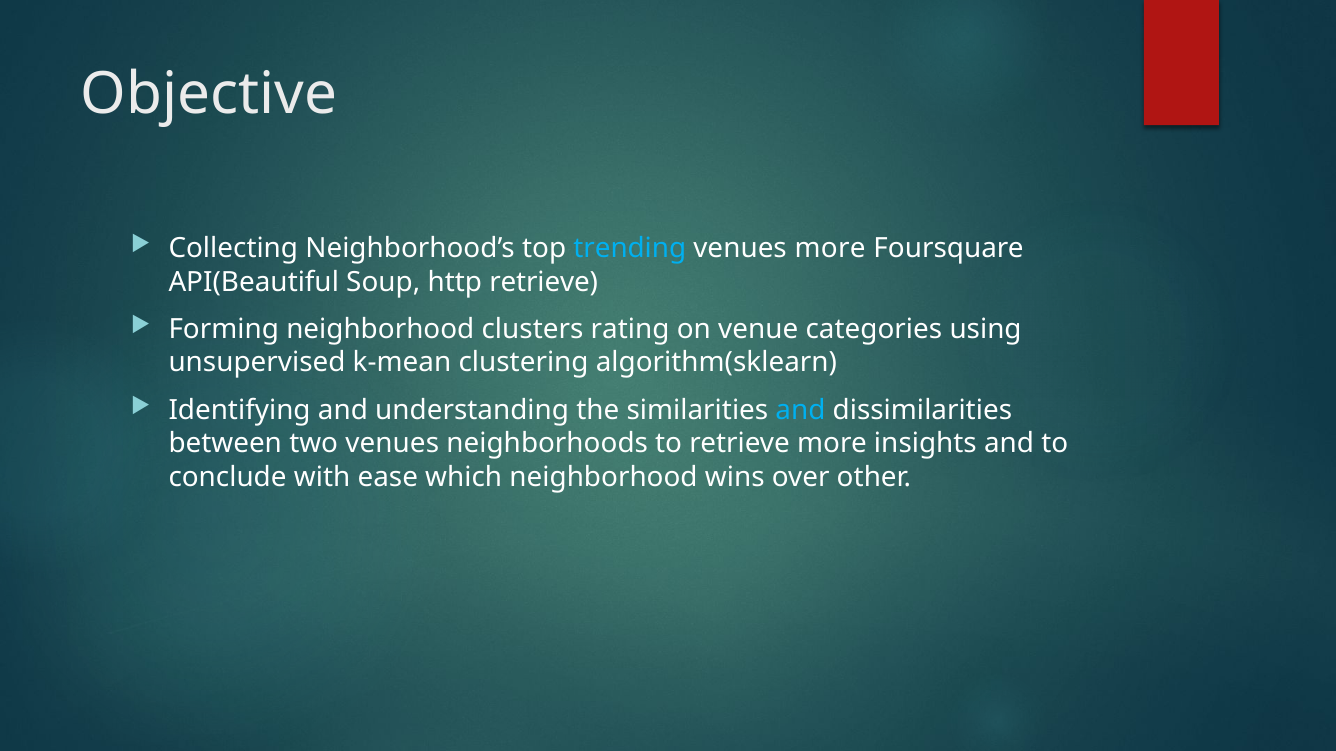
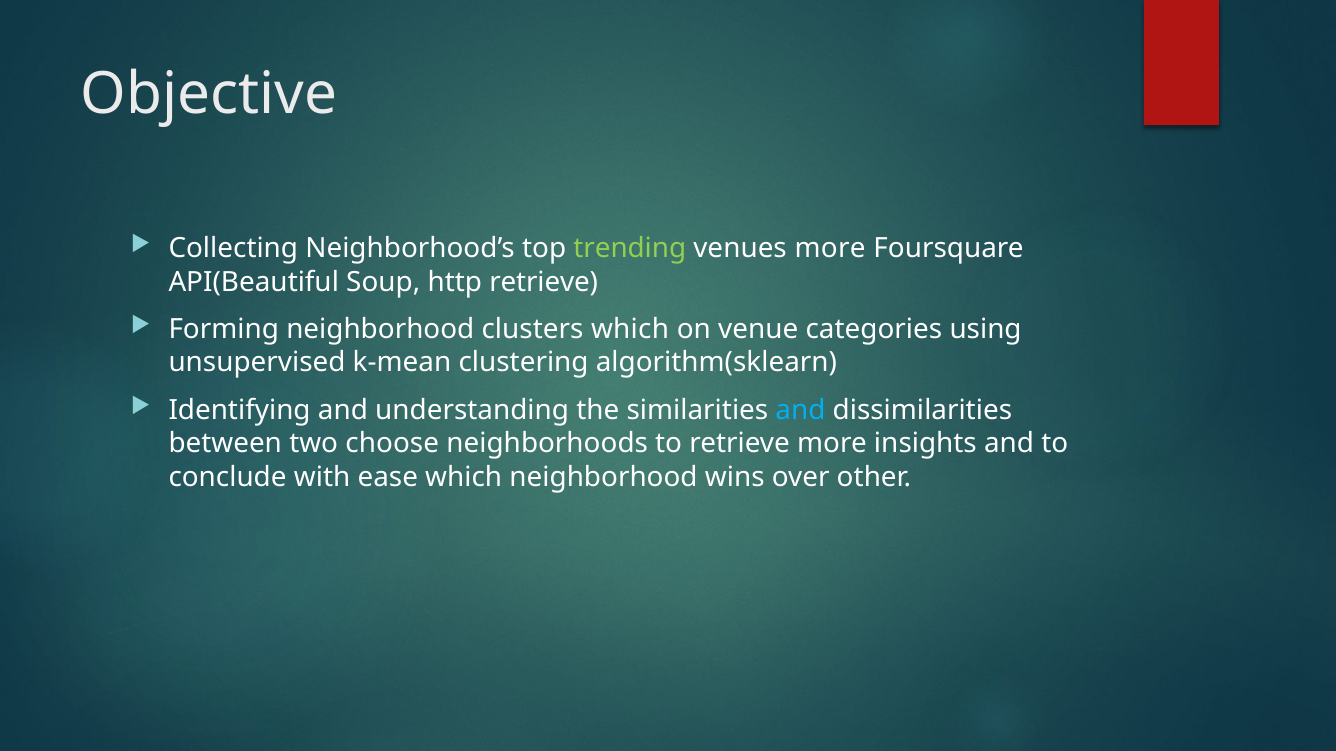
trending colour: light blue -> light green (630, 249)
clusters rating: rating -> which (630, 330)
two venues: venues -> choose (392, 444)
